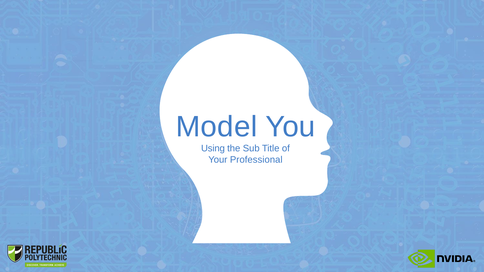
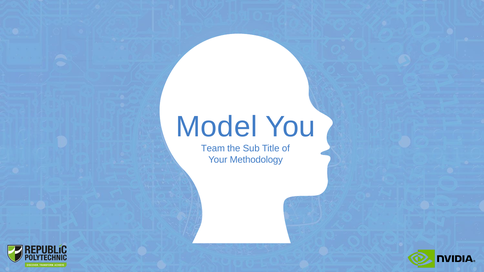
Using: Using -> Team (213, 149)
Professional: Professional -> Methodology (256, 160)
